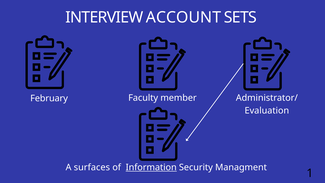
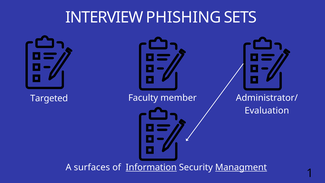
ACCOUNT: ACCOUNT -> PHISHING (184, 17)
February: February -> Targeted (49, 98)
Managment underline: none -> present (241, 167)
